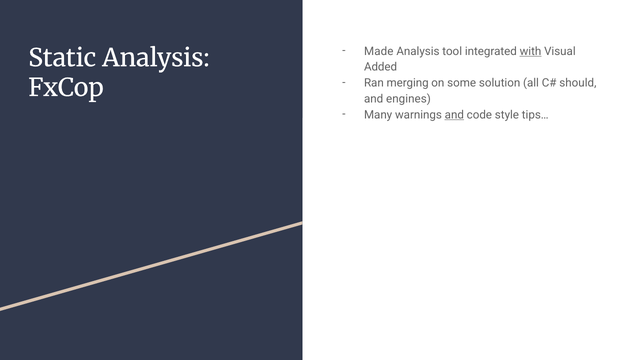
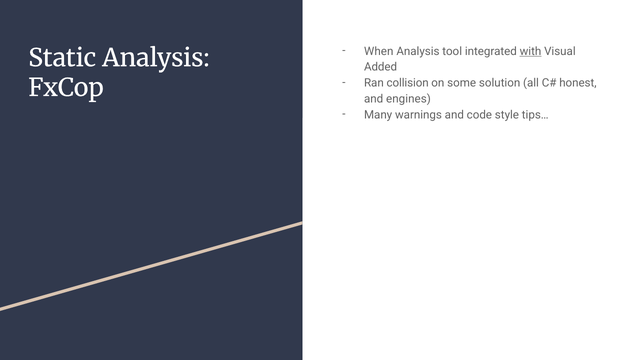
Made: Made -> When (379, 51)
merging: merging -> collision (408, 83)
should: should -> honest (578, 83)
and underline: present -> none (454, 115)
